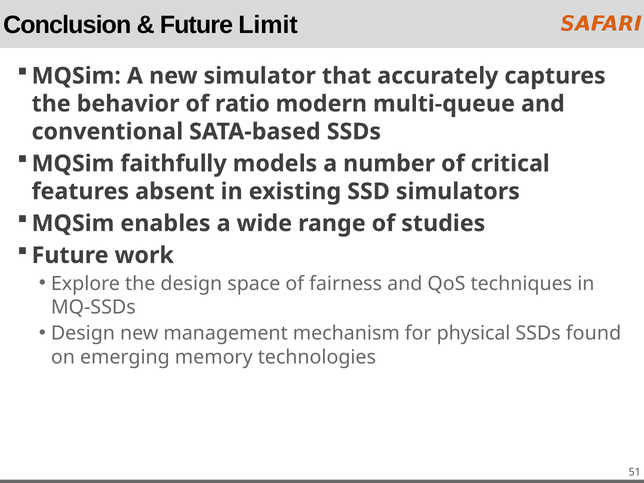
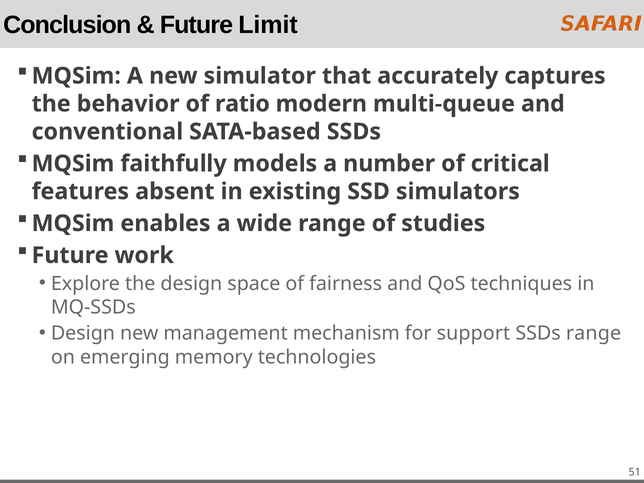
physical: physical -> support (473, 333)
SSDs found: found -> range (594, 333)
